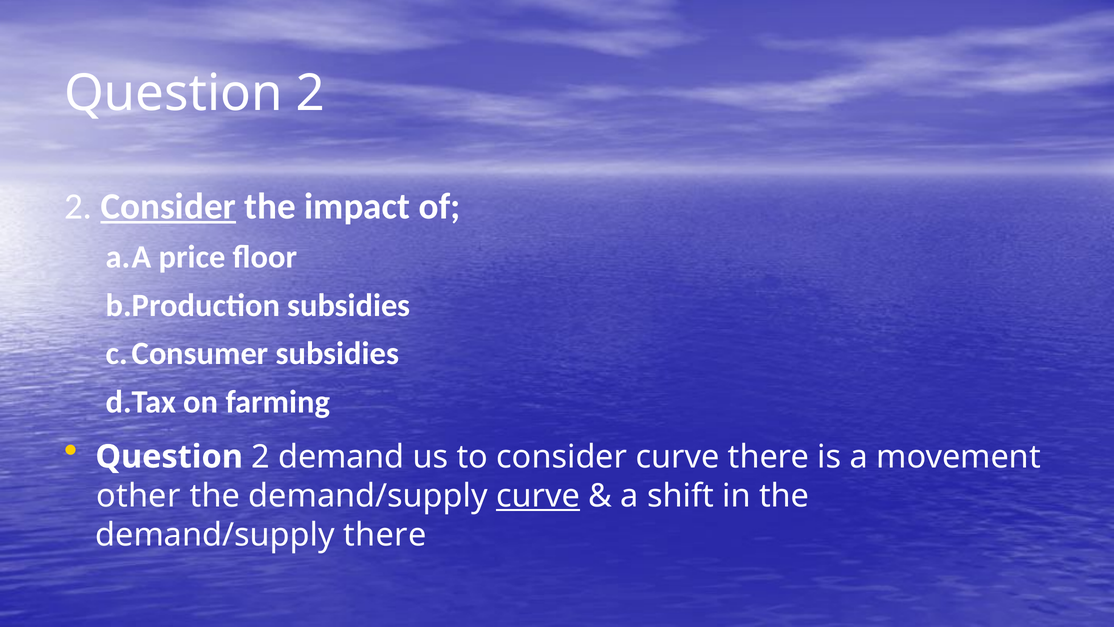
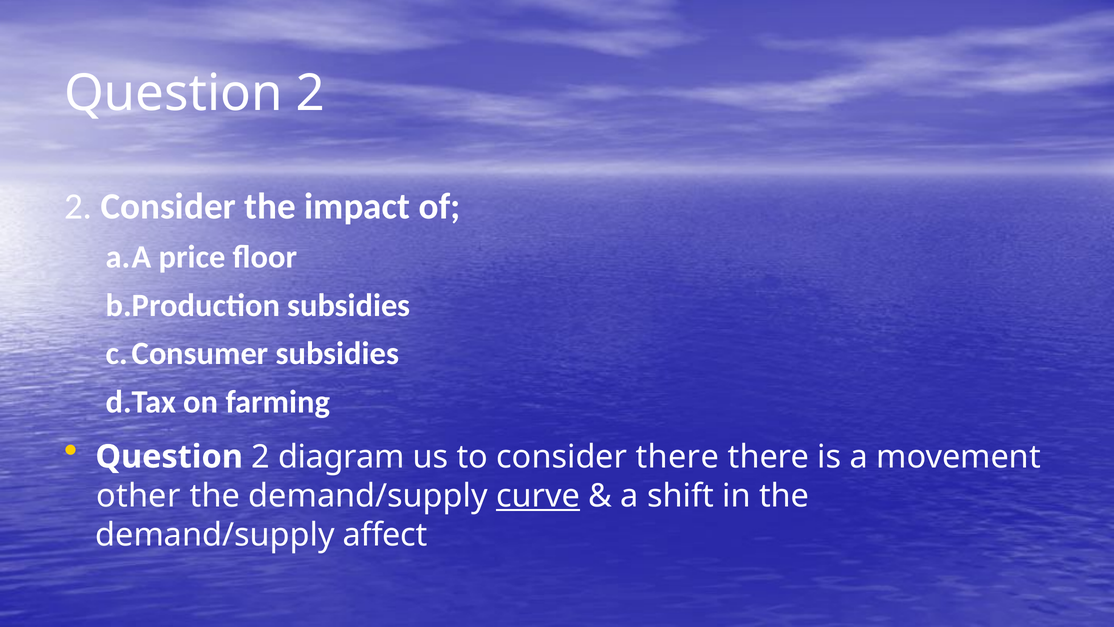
Consider underline: present -> none (168, 206)
demand: demand -> diagram (341, 456)
consider curve: curve -> there (677, 456)
demand/supply there: there -> affect (385, 535)
